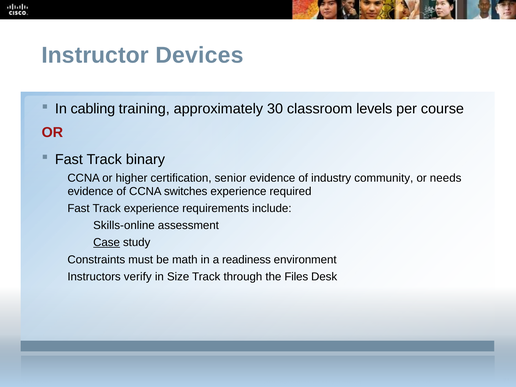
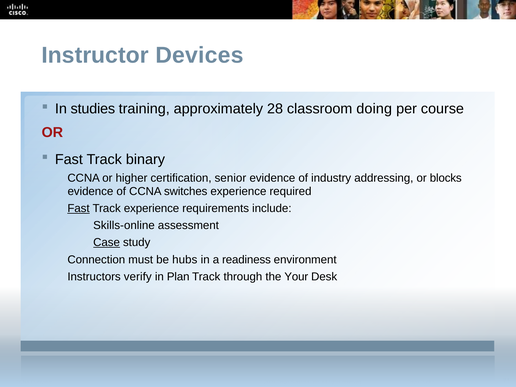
cabling: cabling -> studies (93, 109)
30: 30 -> 28 (275, 109)
levels: levels -> doing (374, 109)
community: community -> addressing (384, 178)
needs: needs -> blocks (446, 178)
Fast underline: none -> present (79, 208)
Constraints: Constraints -> Connection (96, 260)
math: math -> hubs (185, 260)
Size: Size -> Plan (178, 277)
Files: Files -> Your (296, 277)
